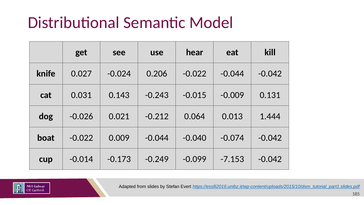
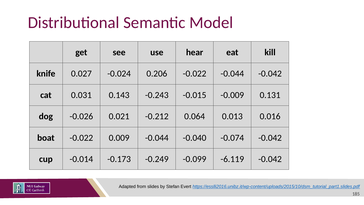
1.444: 1.444 -> 0.016 (270, 116)
-7.153: -7.153 -> -6.119 (232, 159)
